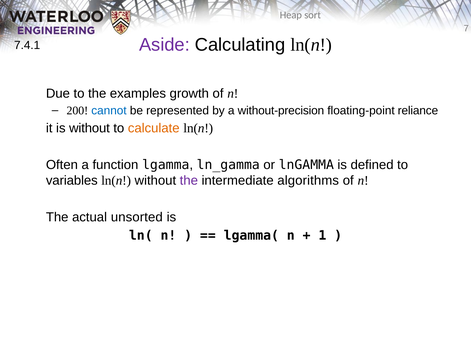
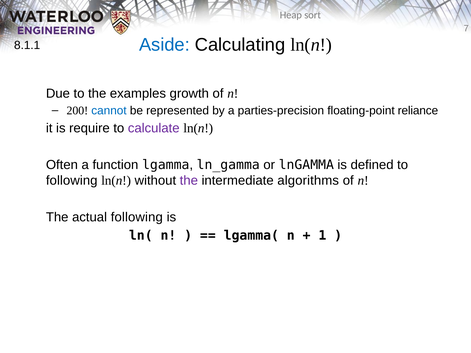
Aside colour: purple -> blue (164, 45)
7.4.1: 7.4.1 -> 8.1.1 (27, 45)
without-precision: without-precision -> parties-precision (281, 111)
is without: without -> require (89, 128)
calculate colour: orange -> purple (154, 128)
variables: variables -> following (72, 181)
actual unsorted: unsorted -> following (137, 217)
